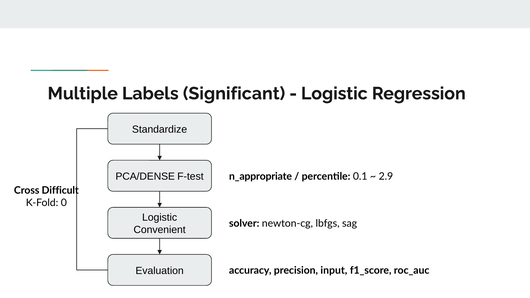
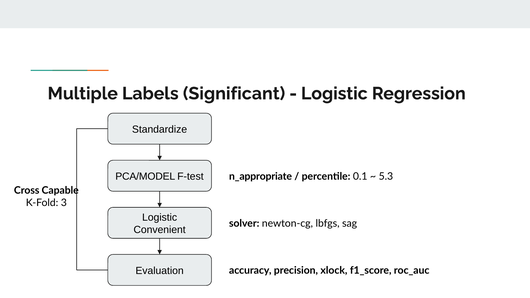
PCA/DENSE: PCA/DENSE -> PCA/MODEL (145, 177)
2.9: 2.9 -> 5.3 (386, 176)
Difficult: Difficult -> Capable (60, 191)
0: 0 -> 3 (64, 203)
input: input -> xlock (334, 271)
